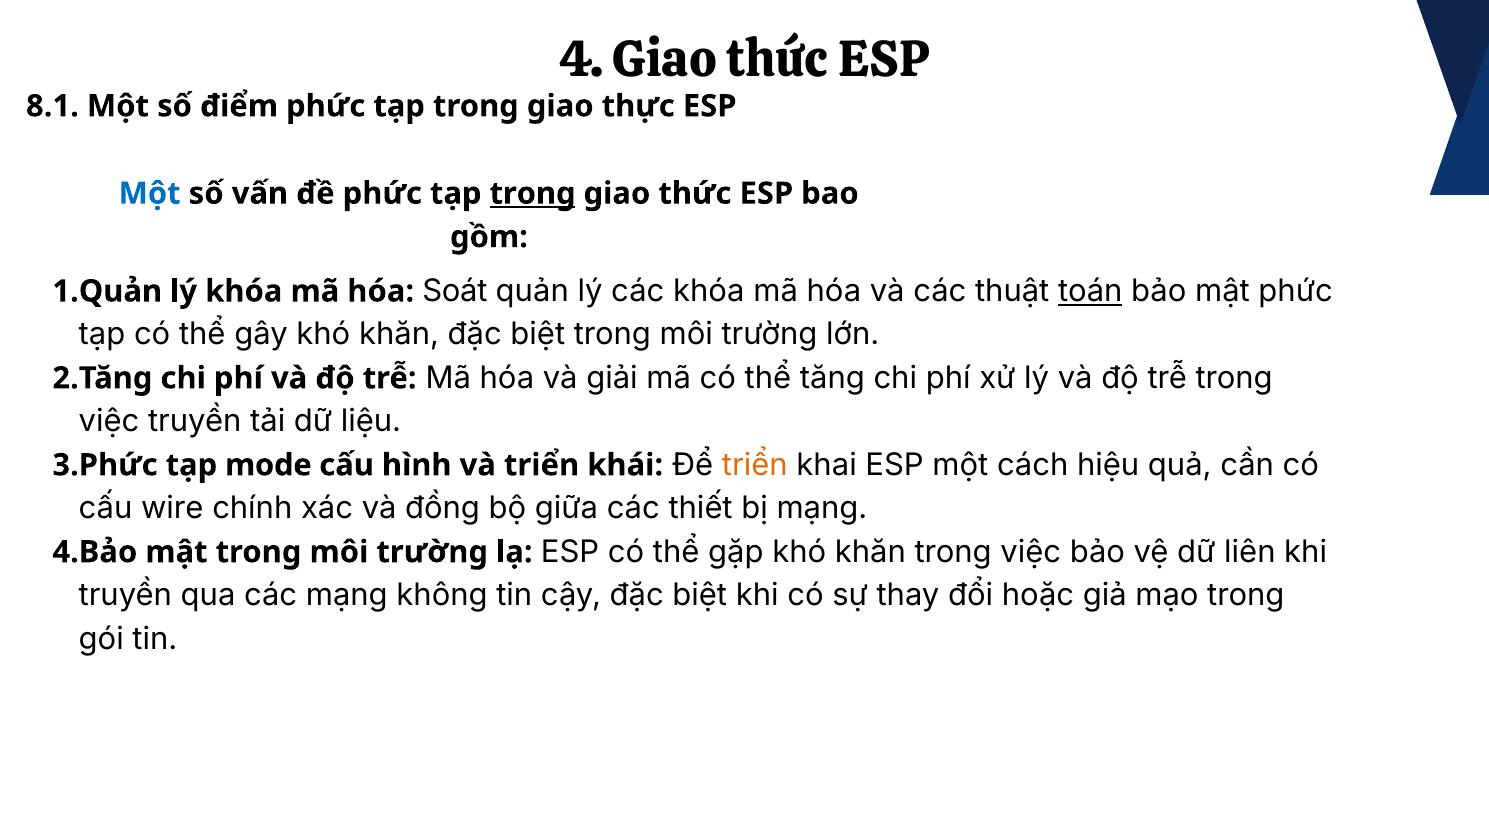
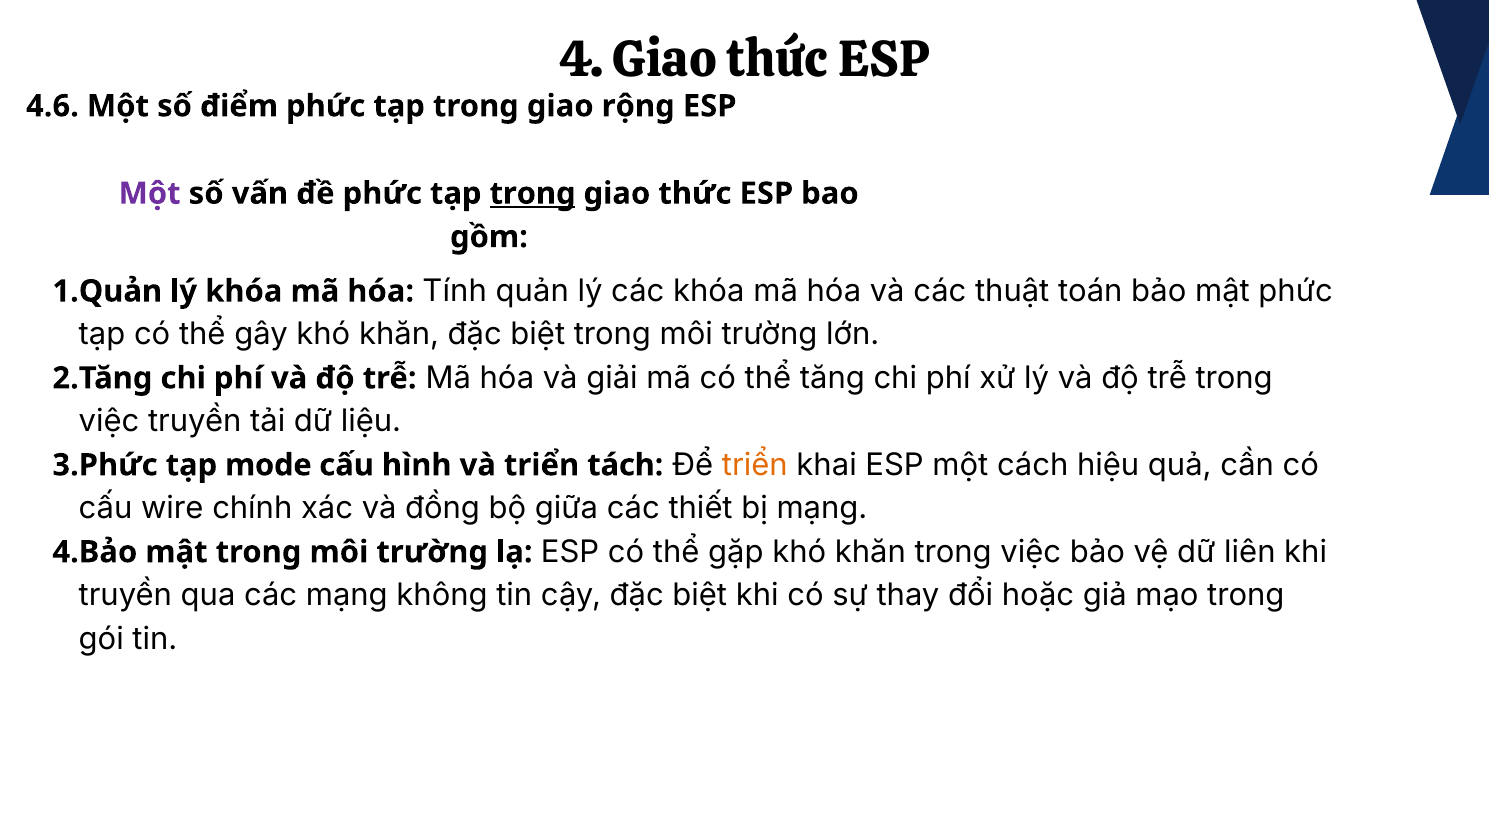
8.1: 8.1 -> 4.6 (52, 106)
thực: thực -> rộng (638, 106)
Một colour: blue -> purple (150, 193)
Soát: Soát -> Tính (455, 291)
toán underline: present -> none (1090, 291)
khái: khái -> tách (625, 465)
